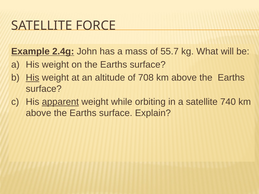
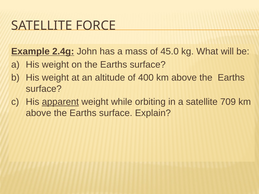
55.7: 55.7 -> 45.0 (170, 52)
His underline: present -> none (33, 78)
708: 708 -> 400 (146, 78)
740: 740 -> 709 (228, 102)
